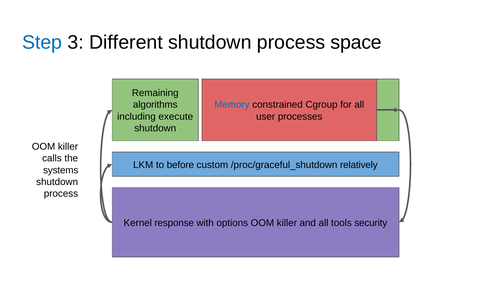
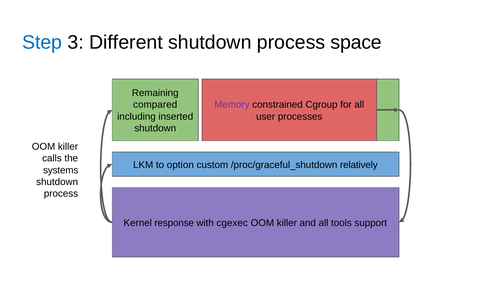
algorithms: algorithms -> compared (155, 105)
Memory colour: blue -> purple (232, 105)
execute: execute -> inserted (176, 117)
before: before -> option (180, 165)
options: options -> cgexec (232, 223)
security: security -> support (371, 223)
